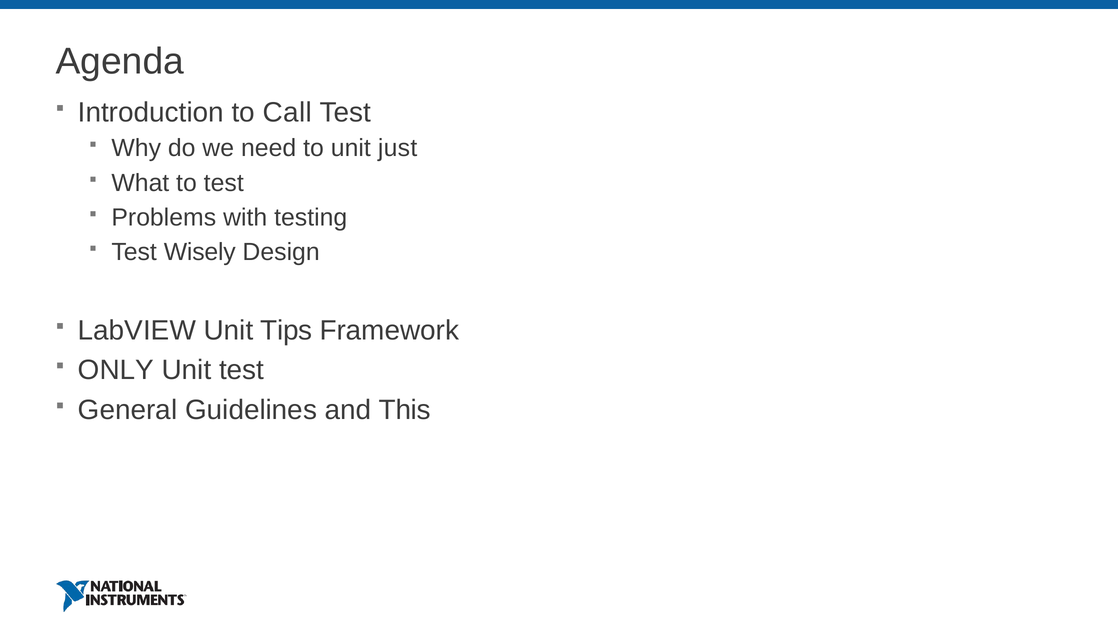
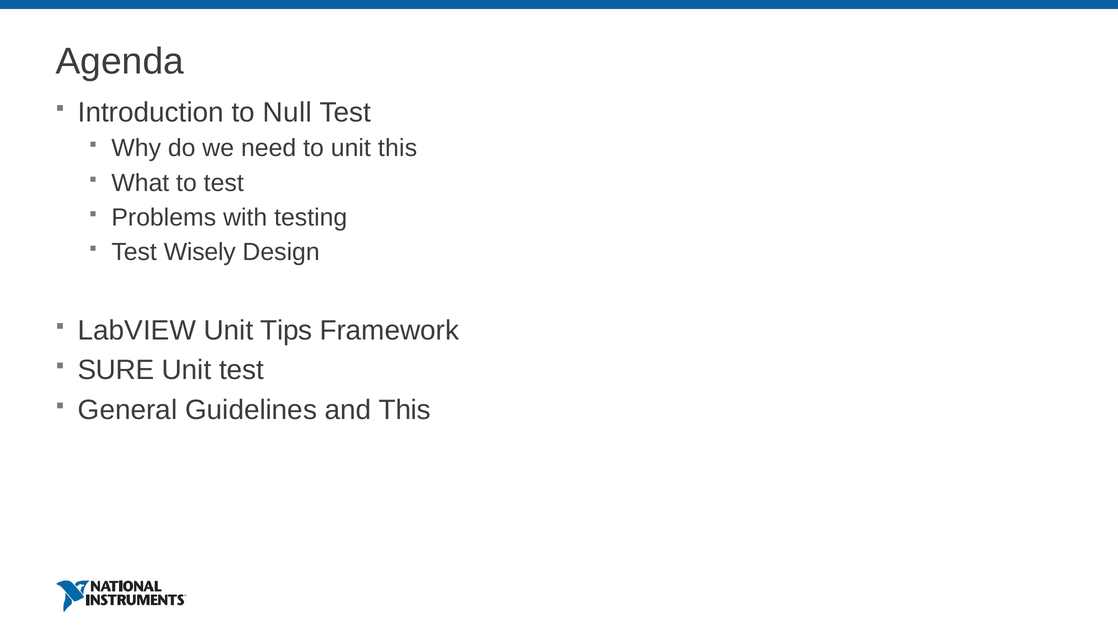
Call: Call -> Null (287, 112)
unit just: just -> this (398, 148)
ONLY: ONLY -> SURE (116, 370)
